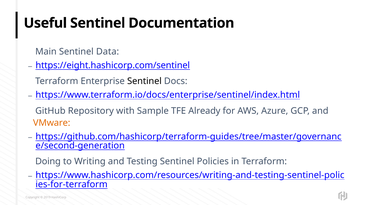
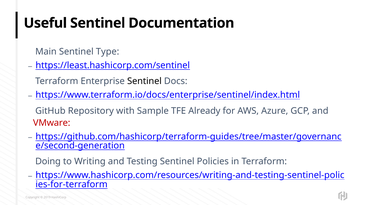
Data: Data -> Type (108, 52)
https://eight.hashicorp.com/sentinel: https://eight.hashicorp.com/sentinel -> https://least.hashicorp.com/sentinel (113, 66)
VMware colour: orange -> red (52, 123)
